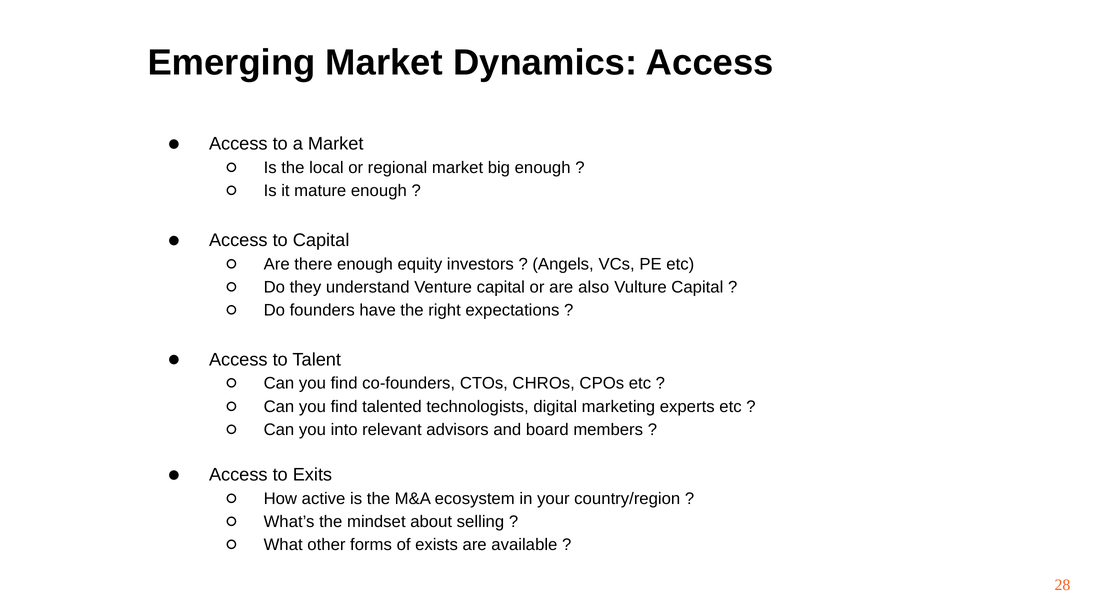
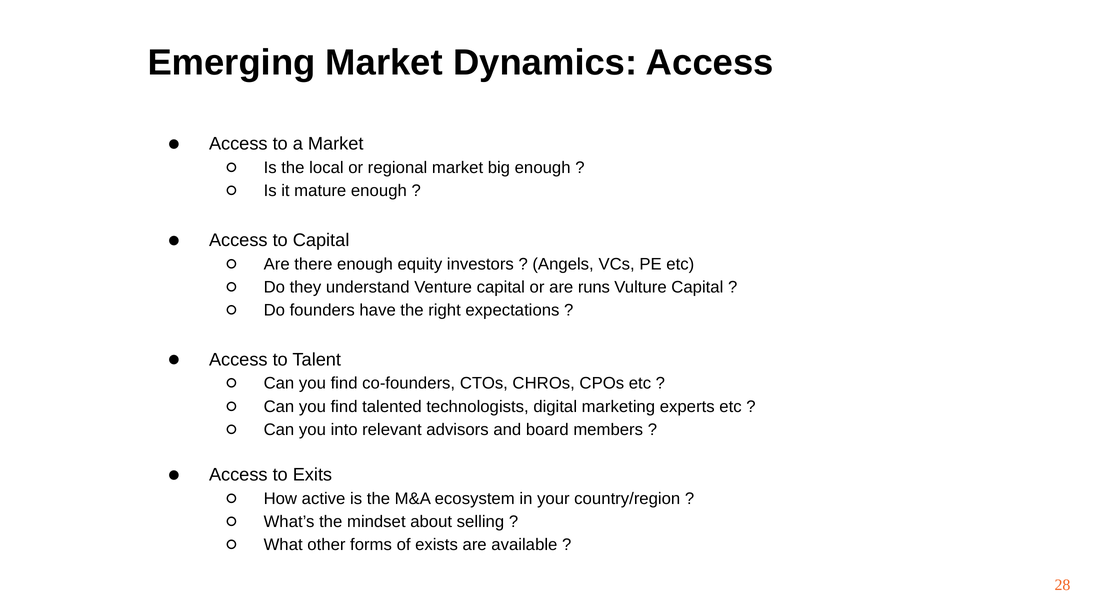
also: also -> runs (594, 287)
